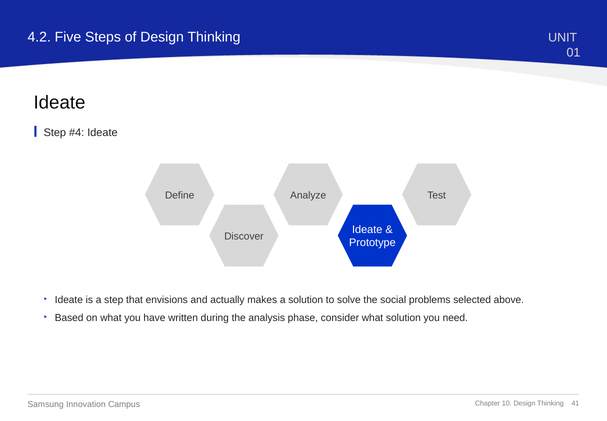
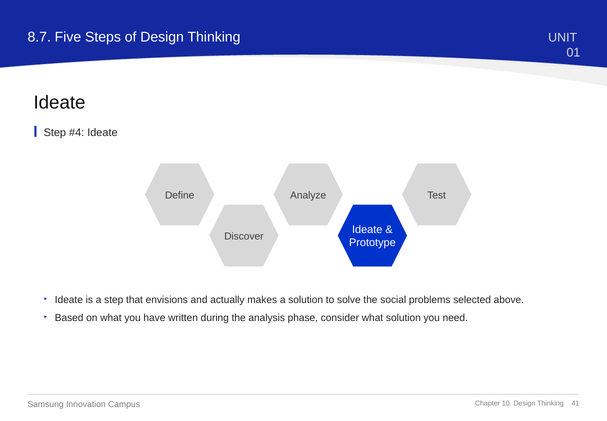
4.2: 4.2 -> 8.7 (39, 37)
